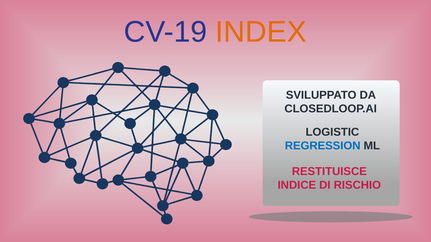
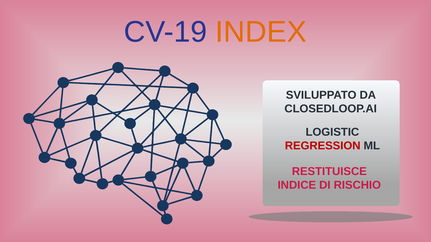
REGRESSION colour: blue -> red (323, 146)
